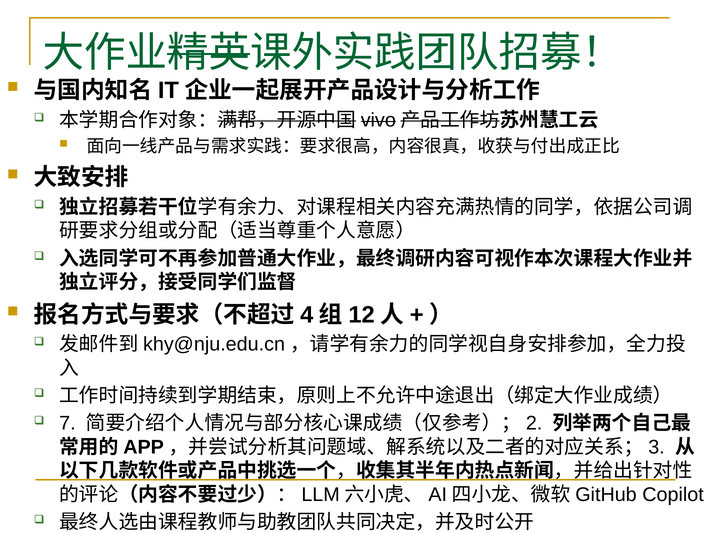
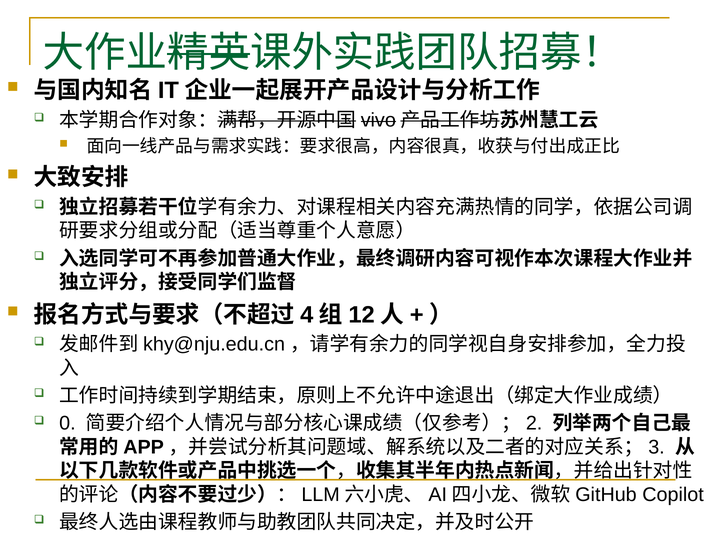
7: 7 -> 0 (67, 424)
